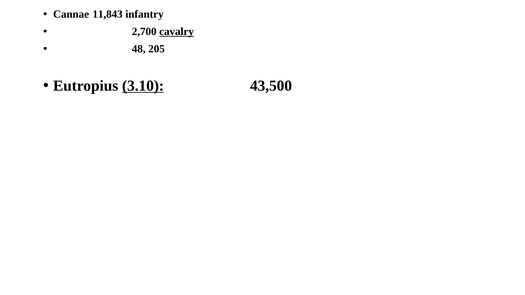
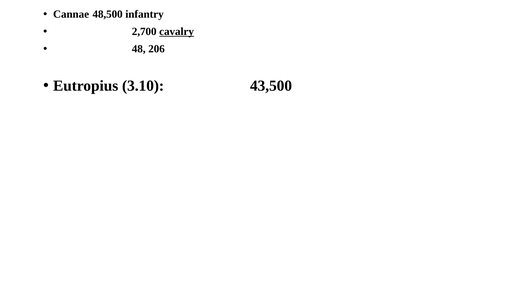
11,843: 11,843 -> 48,500 (108, 14)
205: 205 -> 206 (157, 49)
3.10 underline: present -> none (143, 86)
